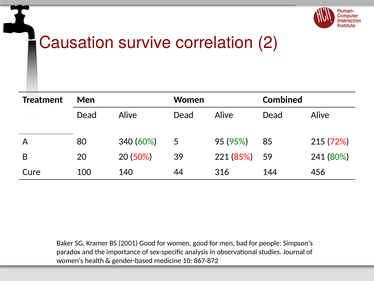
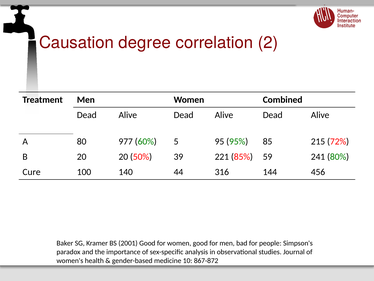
survive: survive -> degree (145, 42)
340: 340 -> 977 (126, 141)
